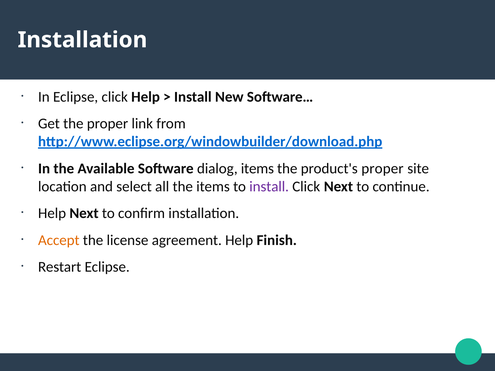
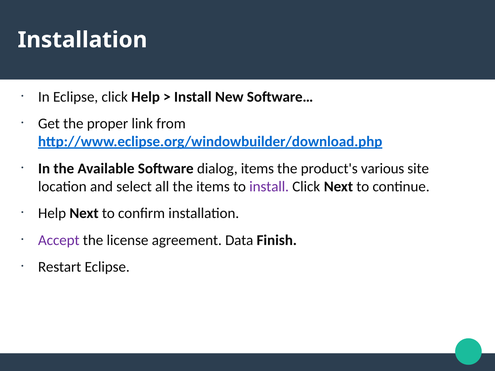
product's proper: proper -> various (383, 169)
Accept colour: orange -> purple (59, 240)
agreement Help: Help -> Data (239, 240)
